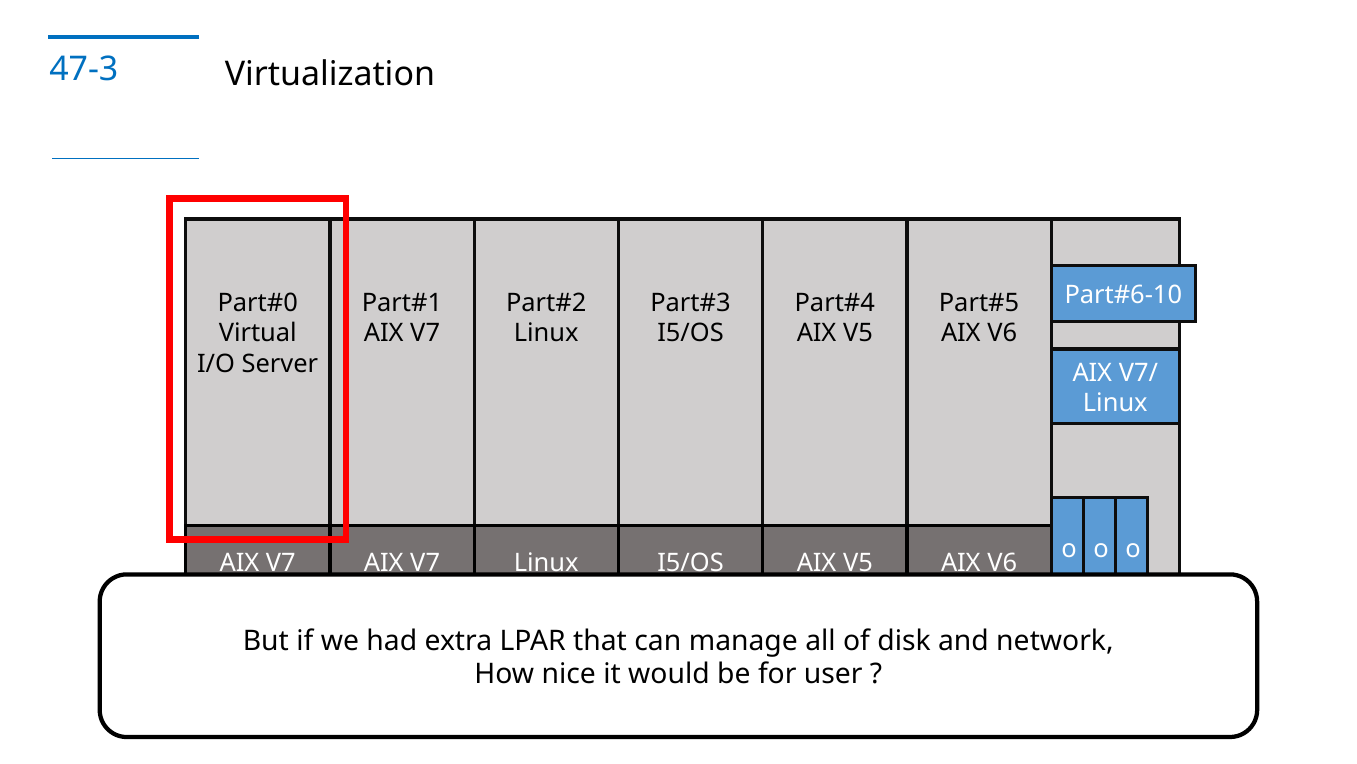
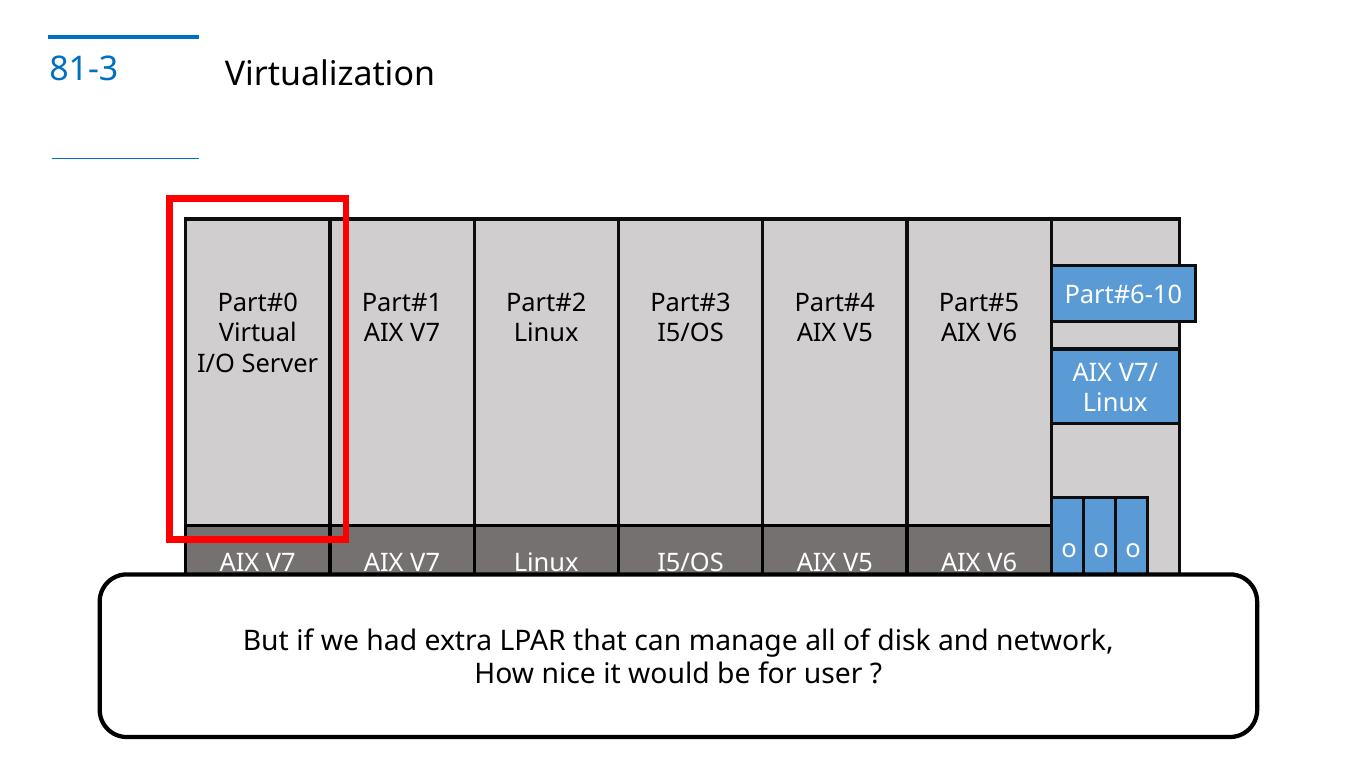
47-3: 47-3 -> 81-3 (84, 70)
